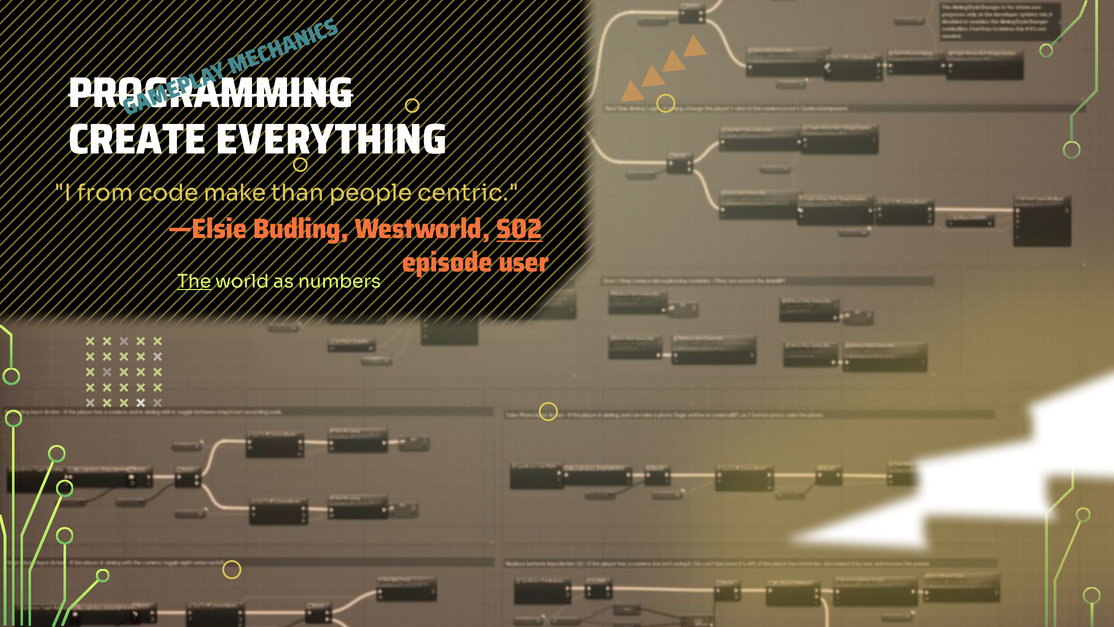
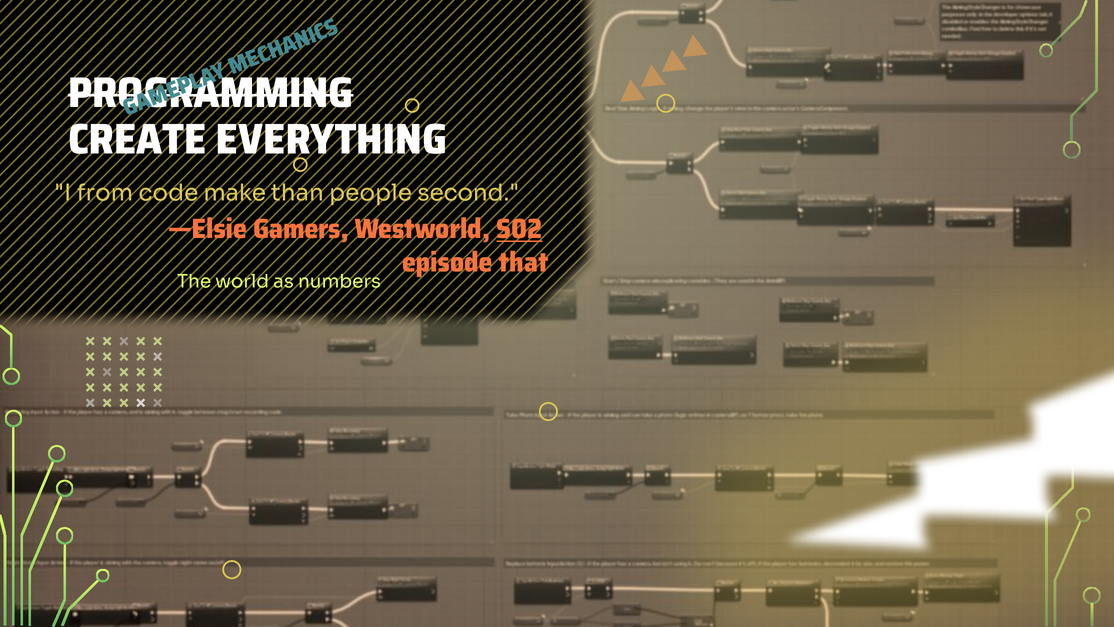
centric: centric -> second (468, 193)
Budling: Budling -> Gamers (301, 229)
user: user -> that (524, 262)
The underline: present -> none (194, 281)
